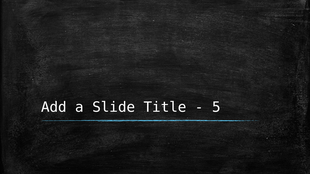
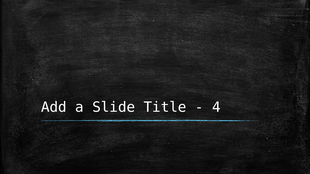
5: 5 -> 4 (216, 107)
